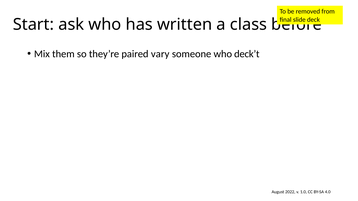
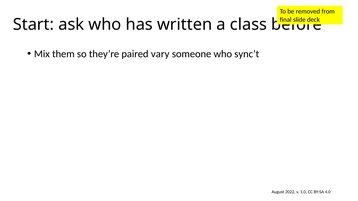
deck’t: deck’t -> sync’t (247, 54)
